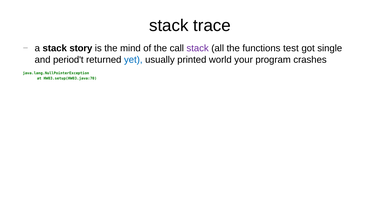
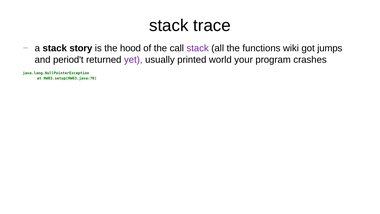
mind: mind -> hood (130, 48)
test: test -> wiki (291, 48)
single: single -> jumps (330, 48)
yet colour: blue -> purple (133, 60)
